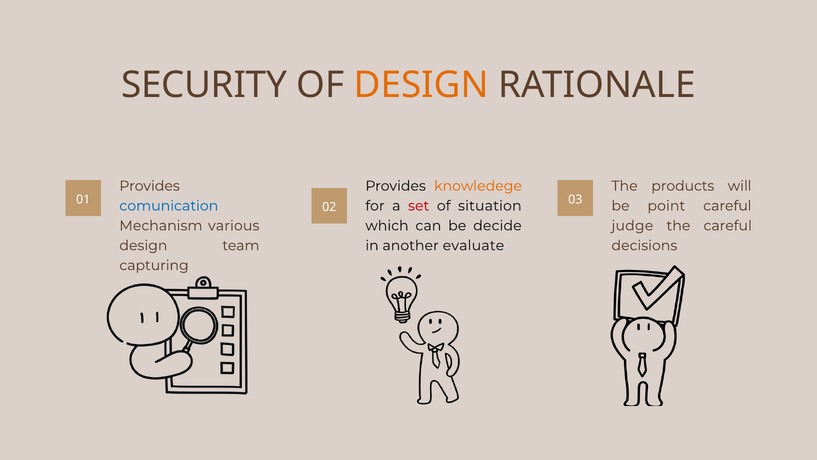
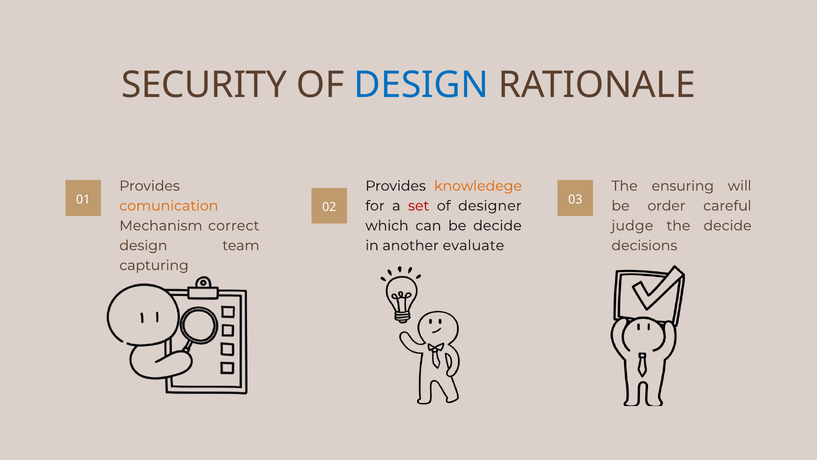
DESIGN colour: orange -> blue (421, 85)
products: products -> ensuring (683, 186)
comunication colour: blue -> orange (169, 206)
situation: situation -> designer (490, 206)
point: point -> order (666, 206)
various: various -> correct (234, 225)
the careful: careful -> decide (728, 225)
